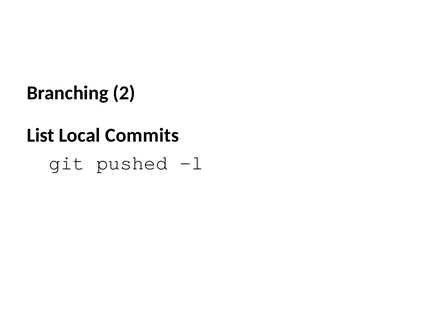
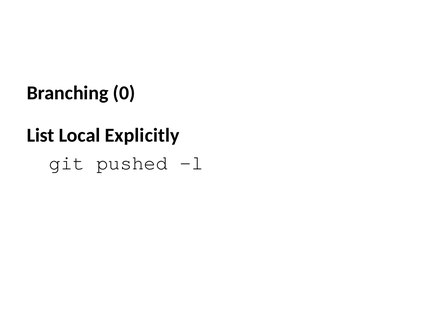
2: 2 -> 0 (124, 93)
Commits: Commits -> Explicitly (142, 136)
